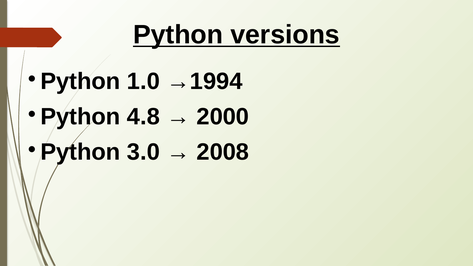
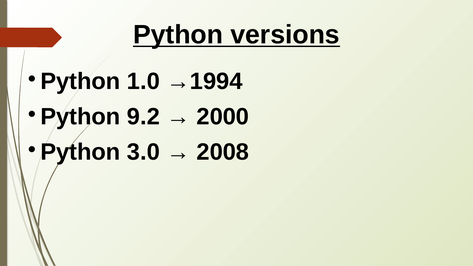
4.8: 4.8 -> 9.2 (143, 117)
